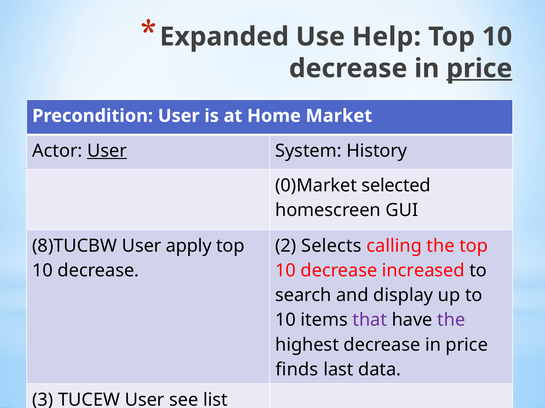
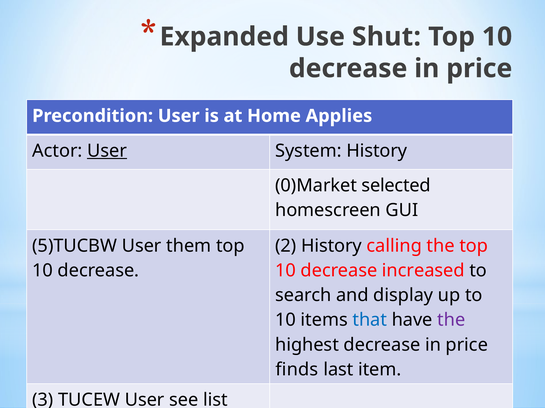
Help: Help -> Shut (386, 37)
price underline: present -> none (479, 69)
Market: Market -> Applies (339, 116)
8)TUCBW: 8)TUCBW -> 5)TUCBW (75, 246)
apply: apply -> them (189, 246)
2 Selects: Selects -> History (332, 246)
that colour: purple -> blue (370, 321)
data: data -> item (380, 370)
